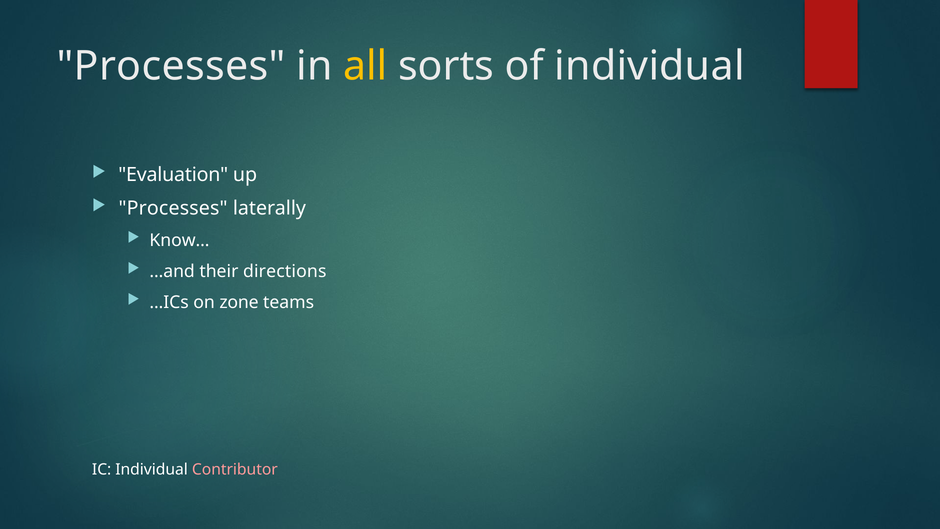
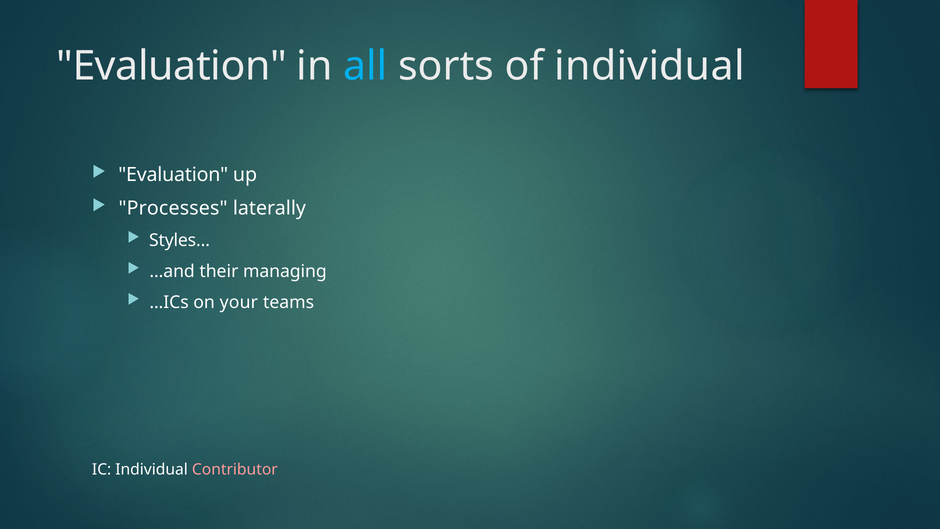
Processes: Processes -> Evaluation (172, 66)
all colour: yellow -> light blue (365, 66)
Know…: Know… -> Styles… (180, 240)
directions: directions -> managing (285, 271)
zone: zone -> your (239, 302)
